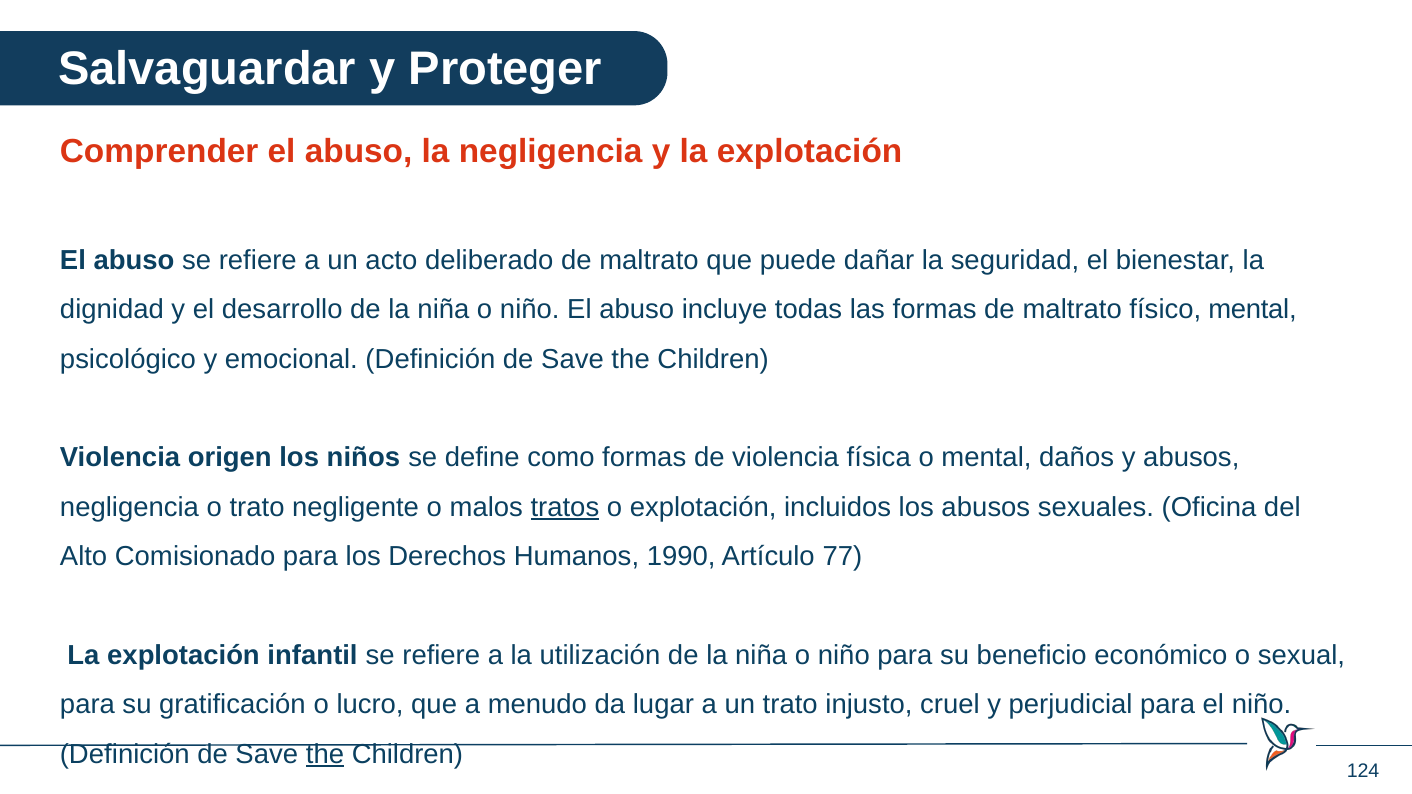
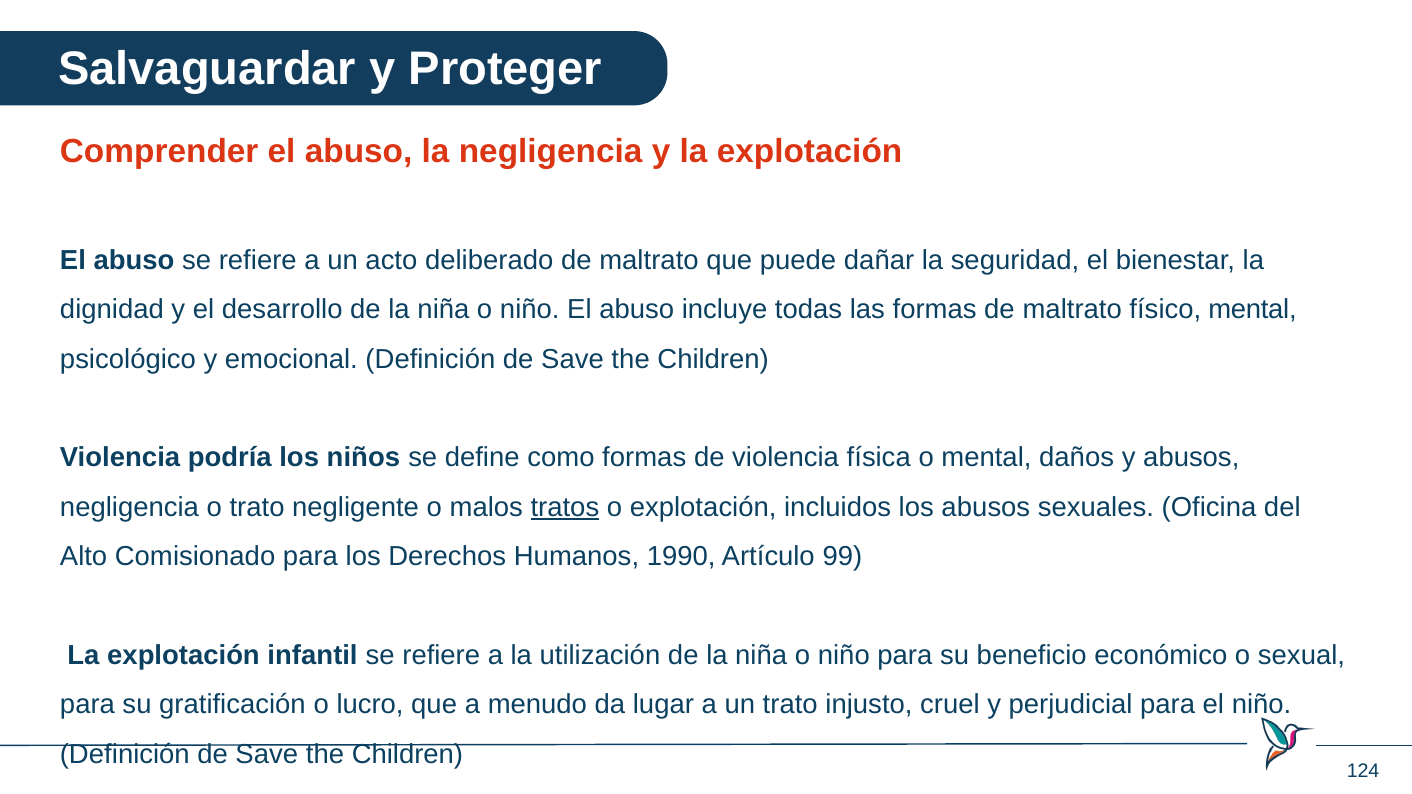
origen: origen -> podría (230, 458)
77: 77 -> 99 (842, 557)
the underline: present -> none (325, 755)
